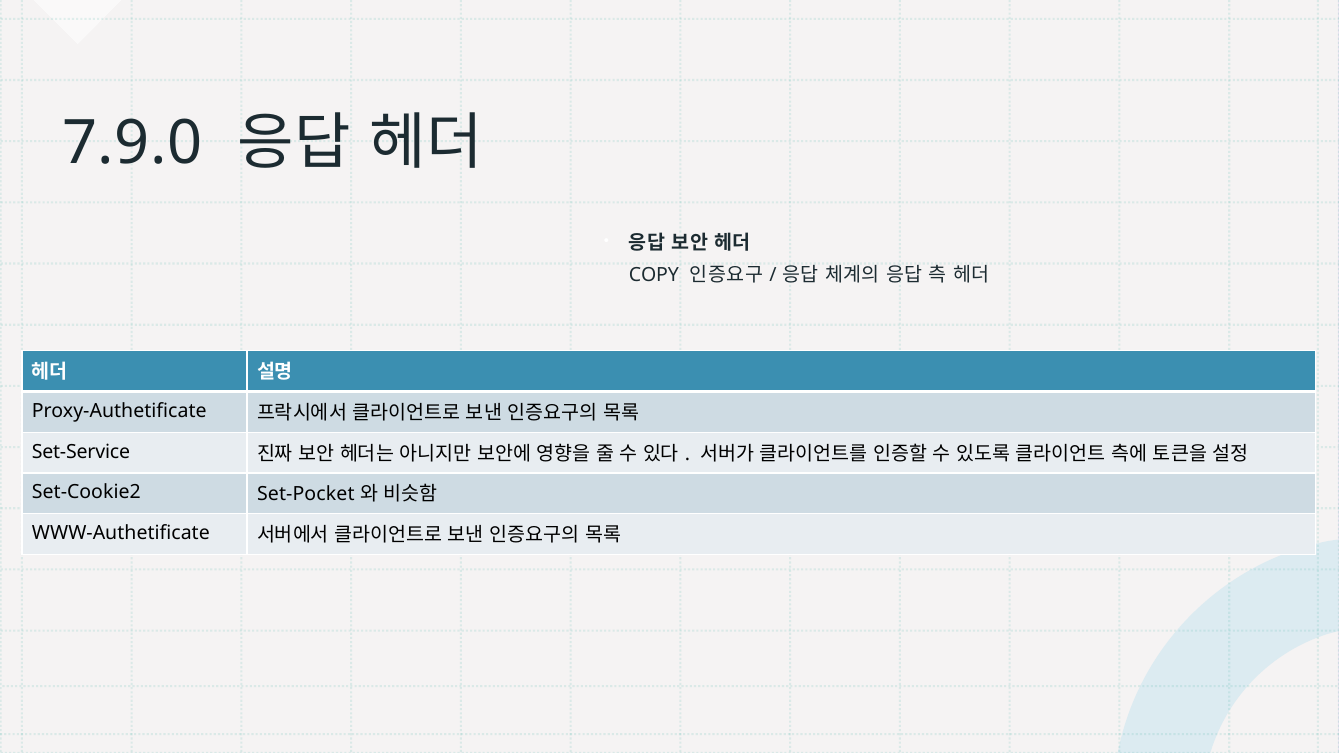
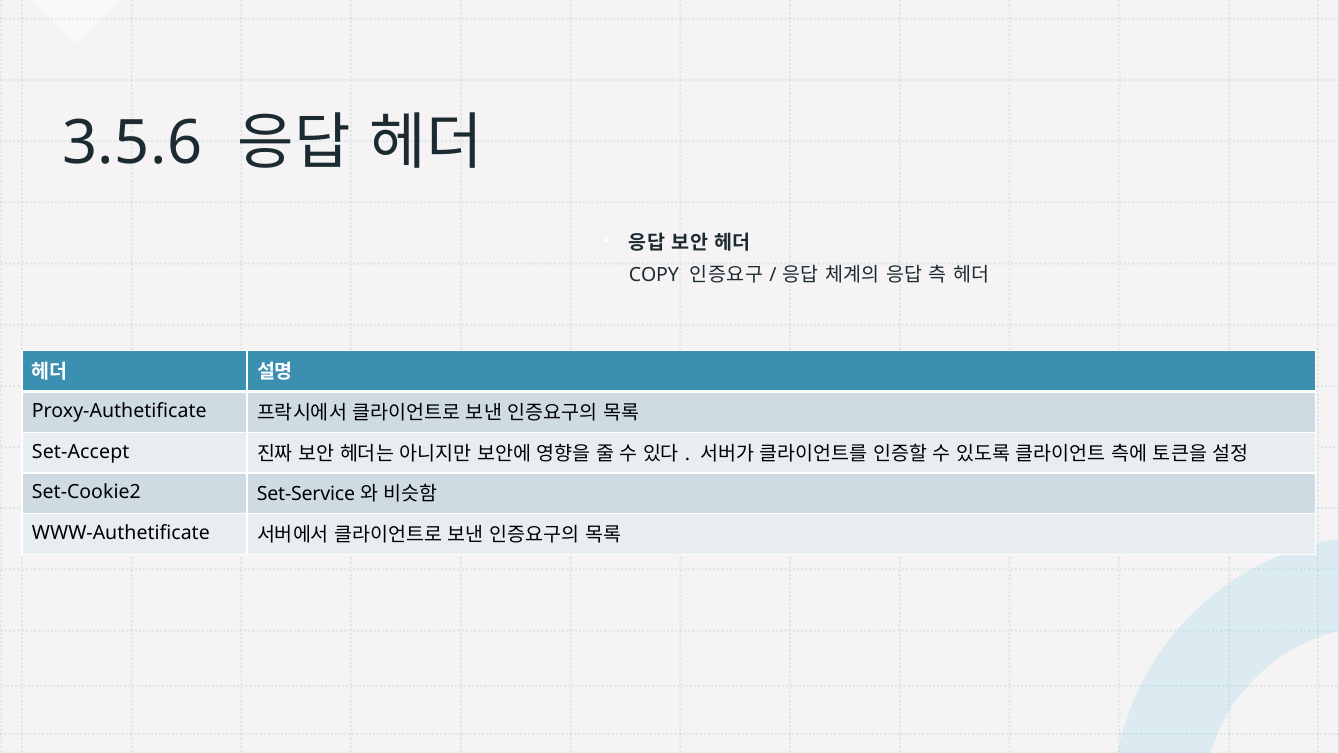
7.9.0: 7.9.0 -> 3.5.6 (132, 143)
Set-Service: Set-Service -> Set-Accept (81, 452)
Set-Pocket: Set-Pocket -> Set-Service (306, 494)
